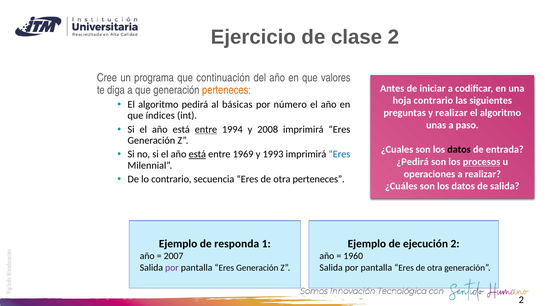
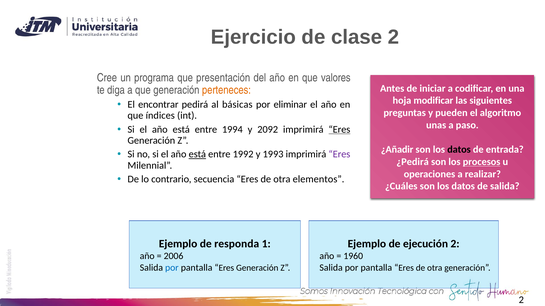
continuación: continuación -> presentación (223, 78)
hoja contrario: contrario -> modificar (433, 101)
algoritmo: algoritmo -> encontrar (158, 105)
número: número -> eliminar (290, 105)
y realizar: realizar -> pueden (451, 113)
entre underline: present -> none (206, 130)
2008: 2008 -> 2092 (268, 130)
Eres underline: none -> present (339, 130)
¿Cuales: ¿Cuales -> ¿Añadir (397, 150)
1969: 1969 -> 1992 (243, 155)
Eres colour: blue -> purple (339, 155)
otra perteneces: perteneces -> elementos (319, 179)
2007: 2007 -> 2006 (174, 257)
por colour: purple -> blue (172, 268)
